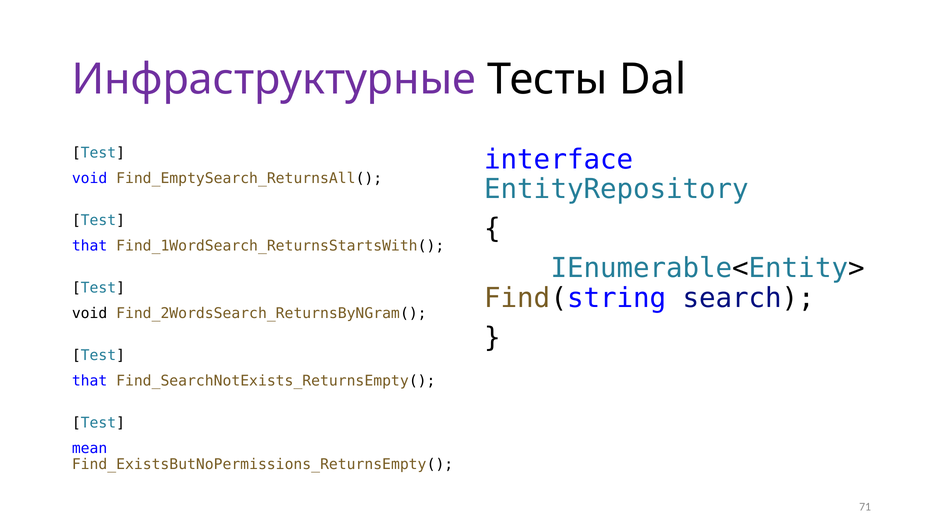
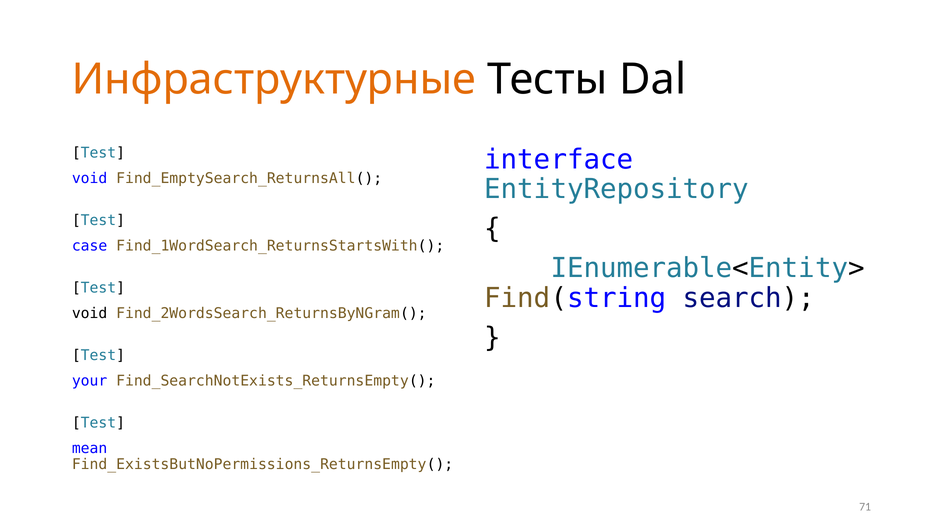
Инфраструктурные colour: purple -> orange (274, 79)
that: that -> case (90, 246)
that: that -> your (90, 381)
